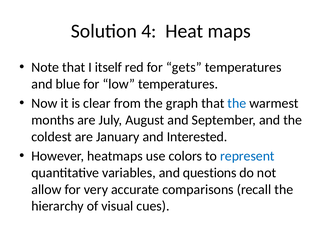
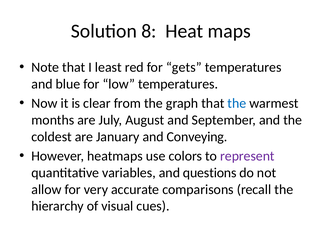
4: 4 -> 8 (149, 31)
itself: itself -> least (108, 67)
Interested: Interested -> Conveying (197, 136)
represent colour: blue -> purple (247, 156)
